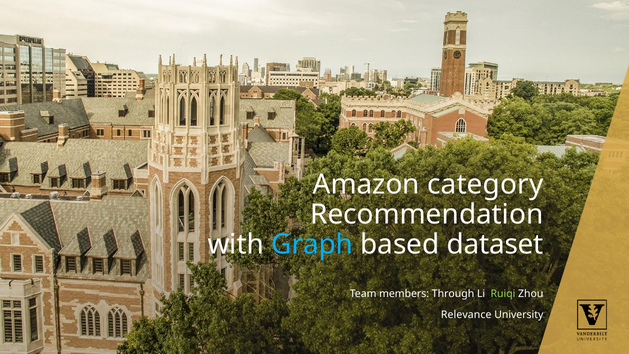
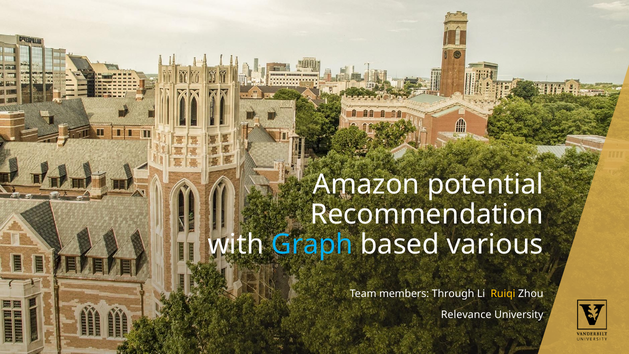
category: category -> potential (485, 184)
dataset: dataset -> various (495, 245)
Ruiqi colour: light green -> yellow (503, 294)
